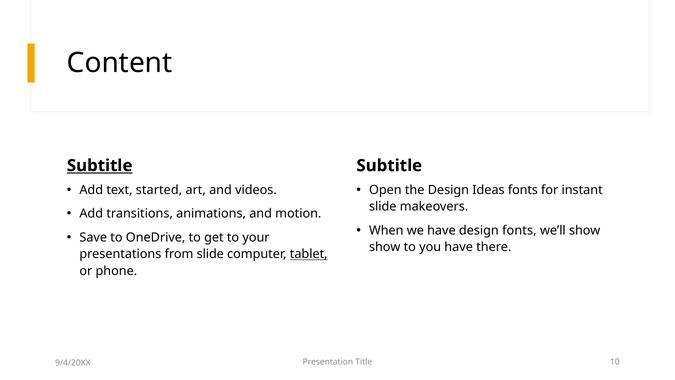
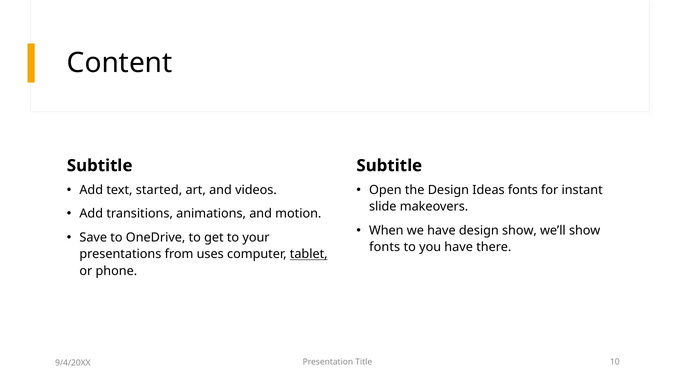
Subtitle underline: present -> none (100, 165)
design fonts: fonts -> show (519, 230)
show: show -> fonts (385, 247)
from slide: slide -> uses (210, 254)
